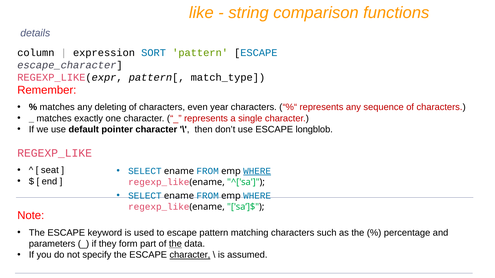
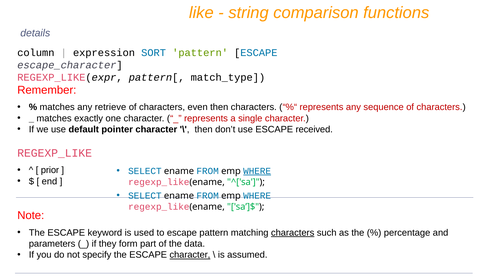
deleting: deleting -> retrieve (111, 107)
even year: year -> then (219, 107)
longblob: longblob -> received (314, 130)
seat: seat -> prior (50, 170)
characters underline: none -> present (293, 233)
the underline: present -> none (175, 244)
